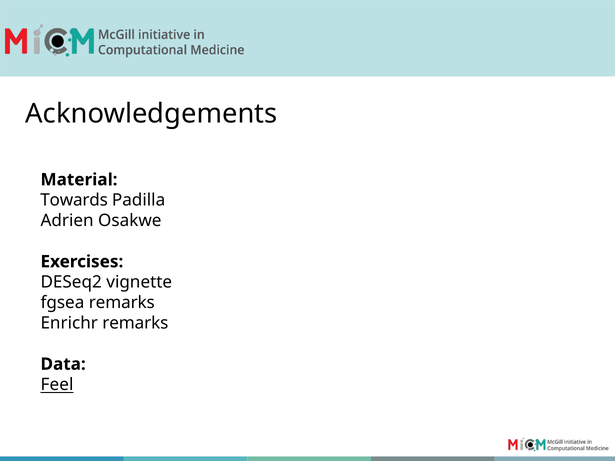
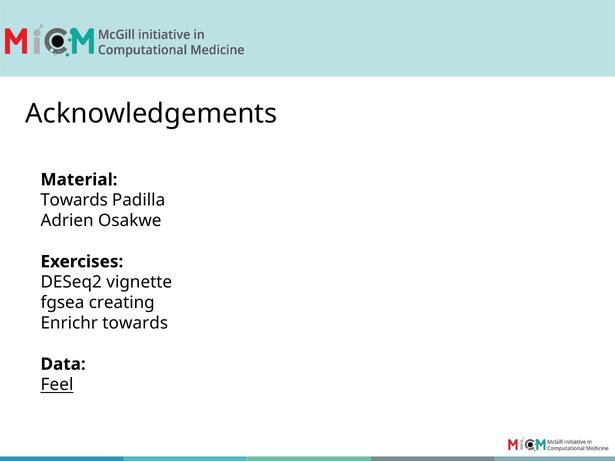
fgsea remarks: remarks -> creating (122, 303)
Enrichr remarks: remarks -> towards (135, 323)
